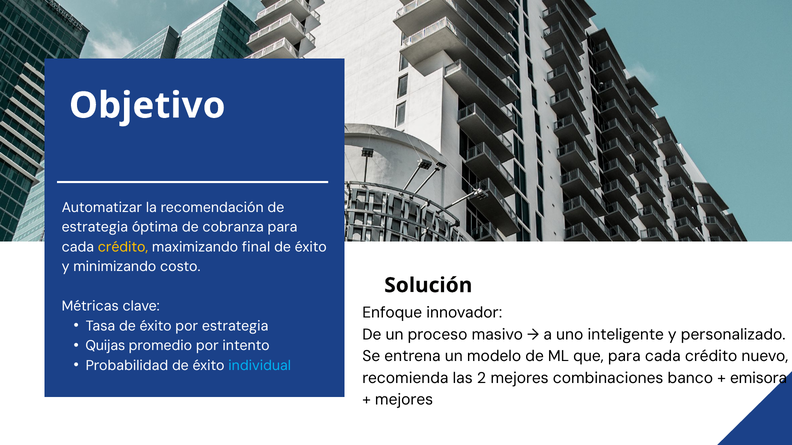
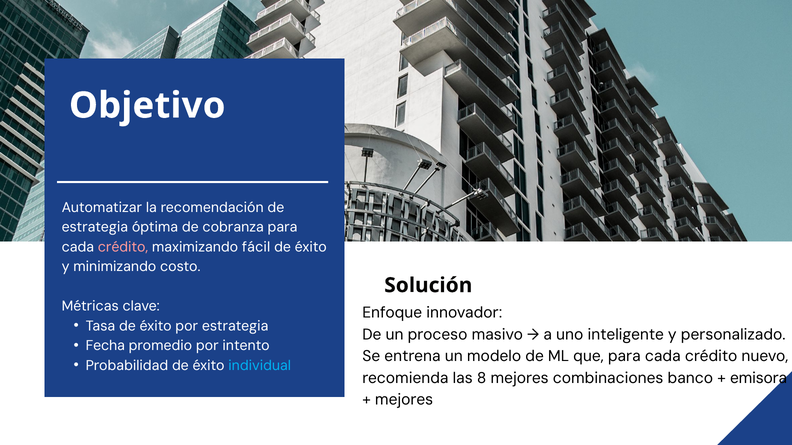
crédito colour: yellow -> pink (123, 247)
final: final -> fácil (256, 247)
Quijas: Quijas -> Fecha (105, 346)
2: 2 -> 8 (482, 378)
